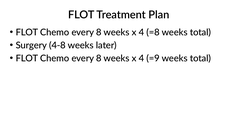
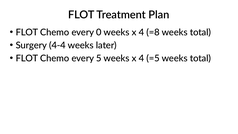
8: 8 -> 0 (99, 32)
4-8: 4-8 -> 4-4 (57, 45)
8: 8 -> 5 (99, 58)
=9: =9 -> =5 (153, 58)
